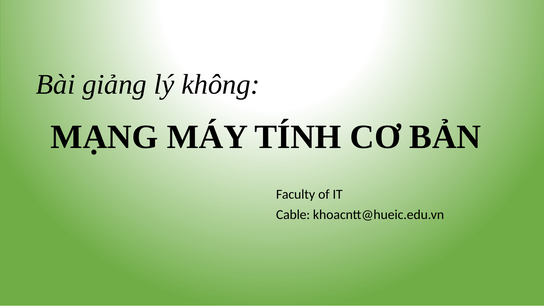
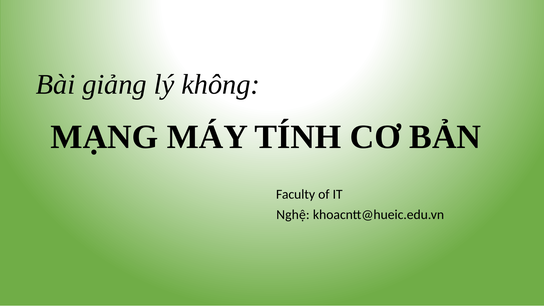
Cable: Cable -> Nghệ (293, 215)
